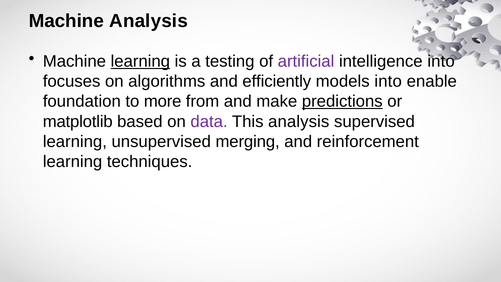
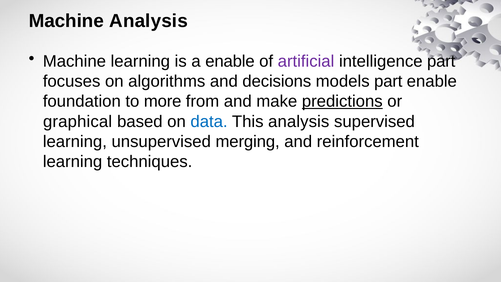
learning underline: present -> none (140, 61)
a testing: testing -> enable (230, 61)
intelligence into: into -> part (441, 61)
efficiently: efficiently -> decisions (277, 81)
models into: into -> part (388, 81)
matplotlib: matplotlib -> graphical (78, 121)
data colour: purple -> blue (209, 121)
